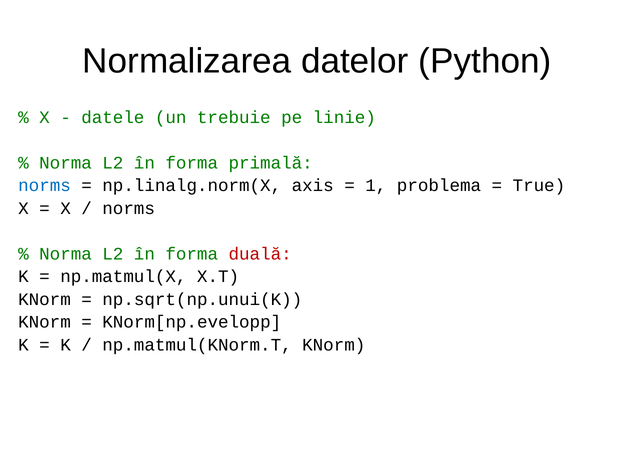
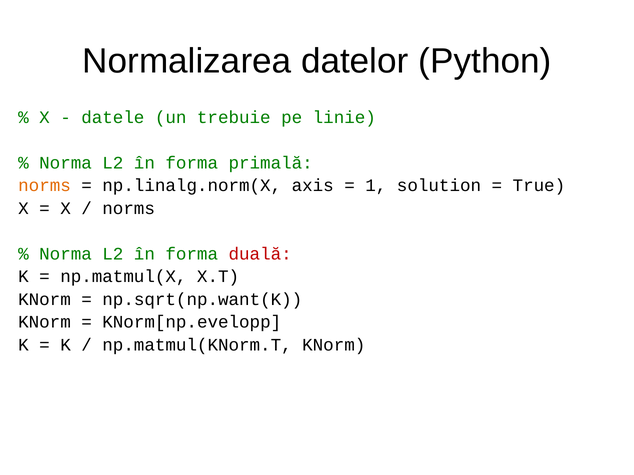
norms colour: blue -> orange (45, 186)
problema: problema -> solution (439, 186)
np.sqrt(np.unui(K: np.sqrt(np.unui(K -> np.sqrt(np.want(K (202, 300)
